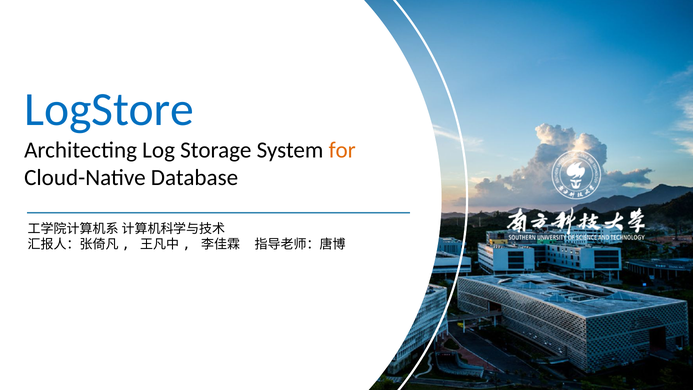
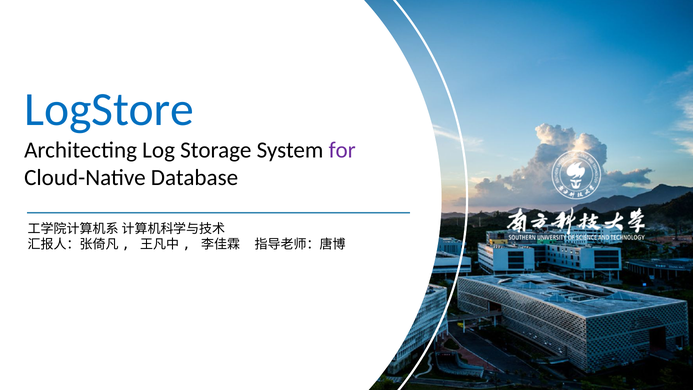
for colour: orange -> purple (342, 150)
